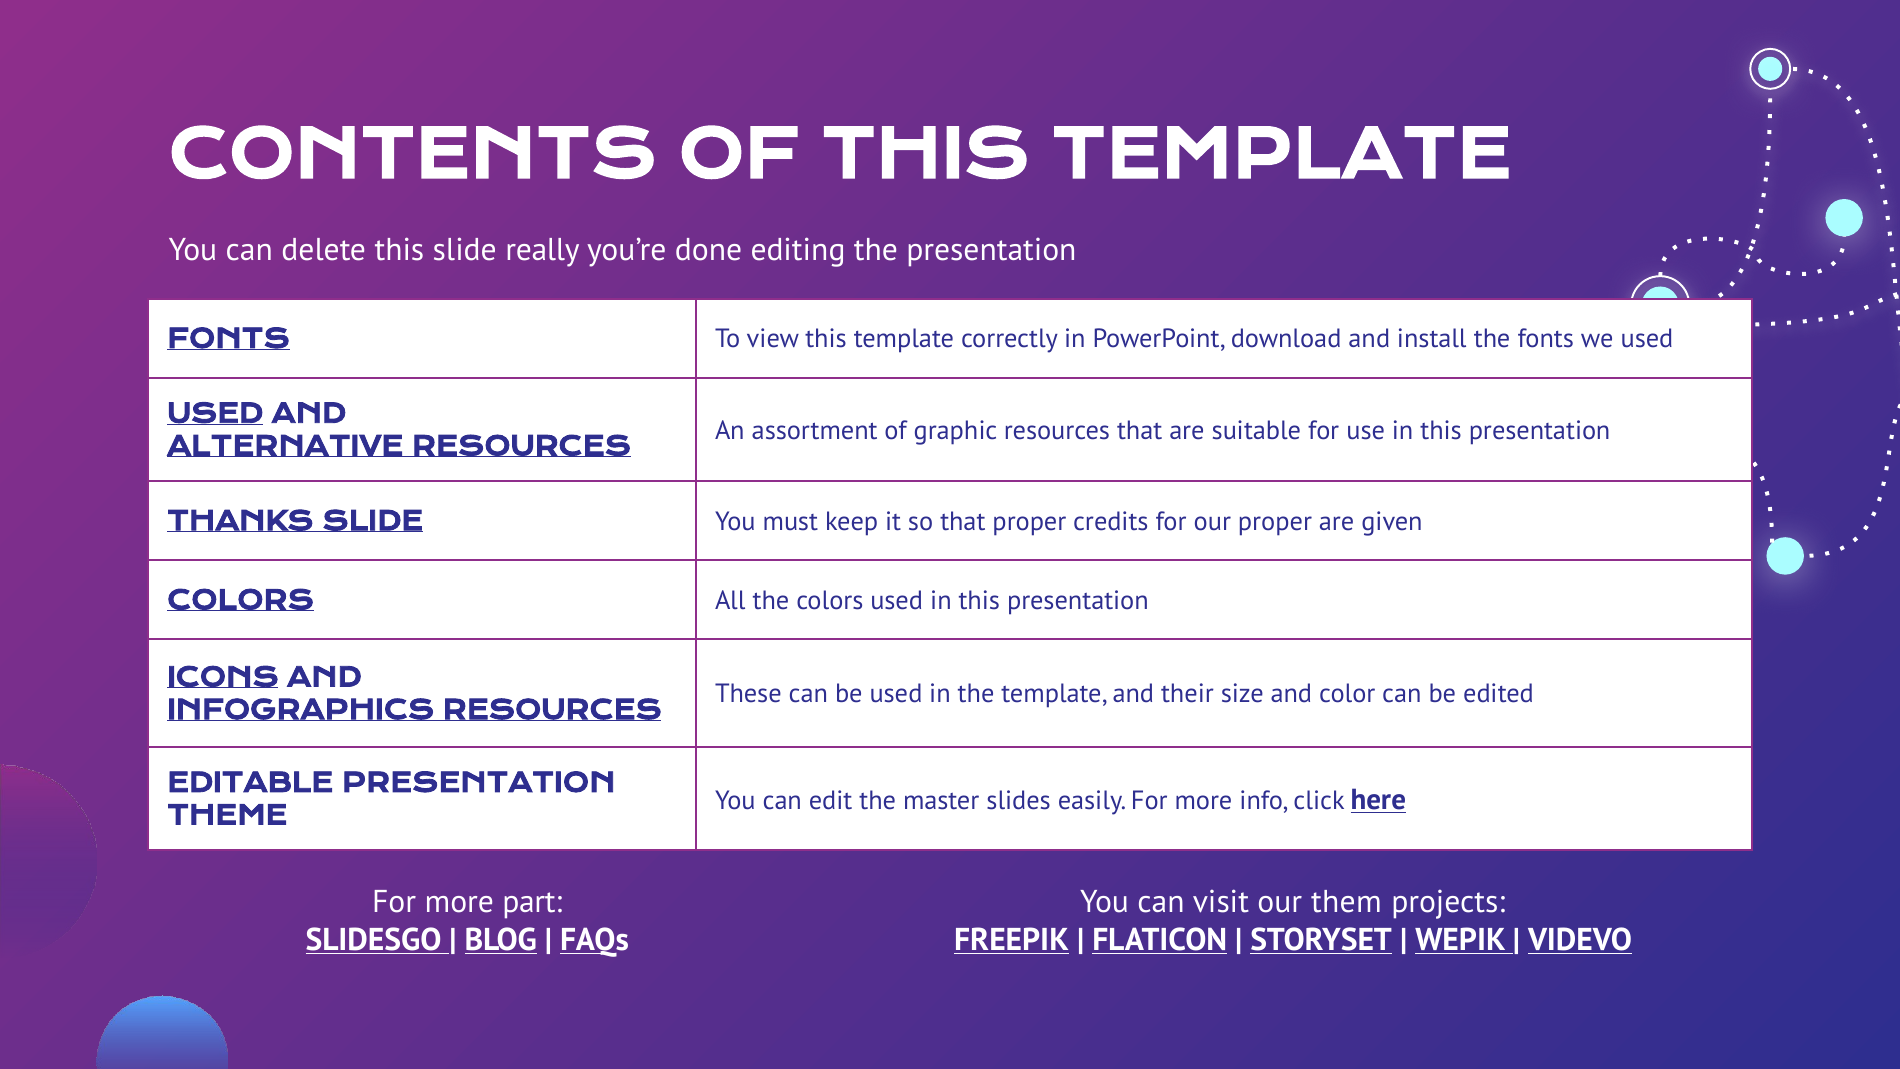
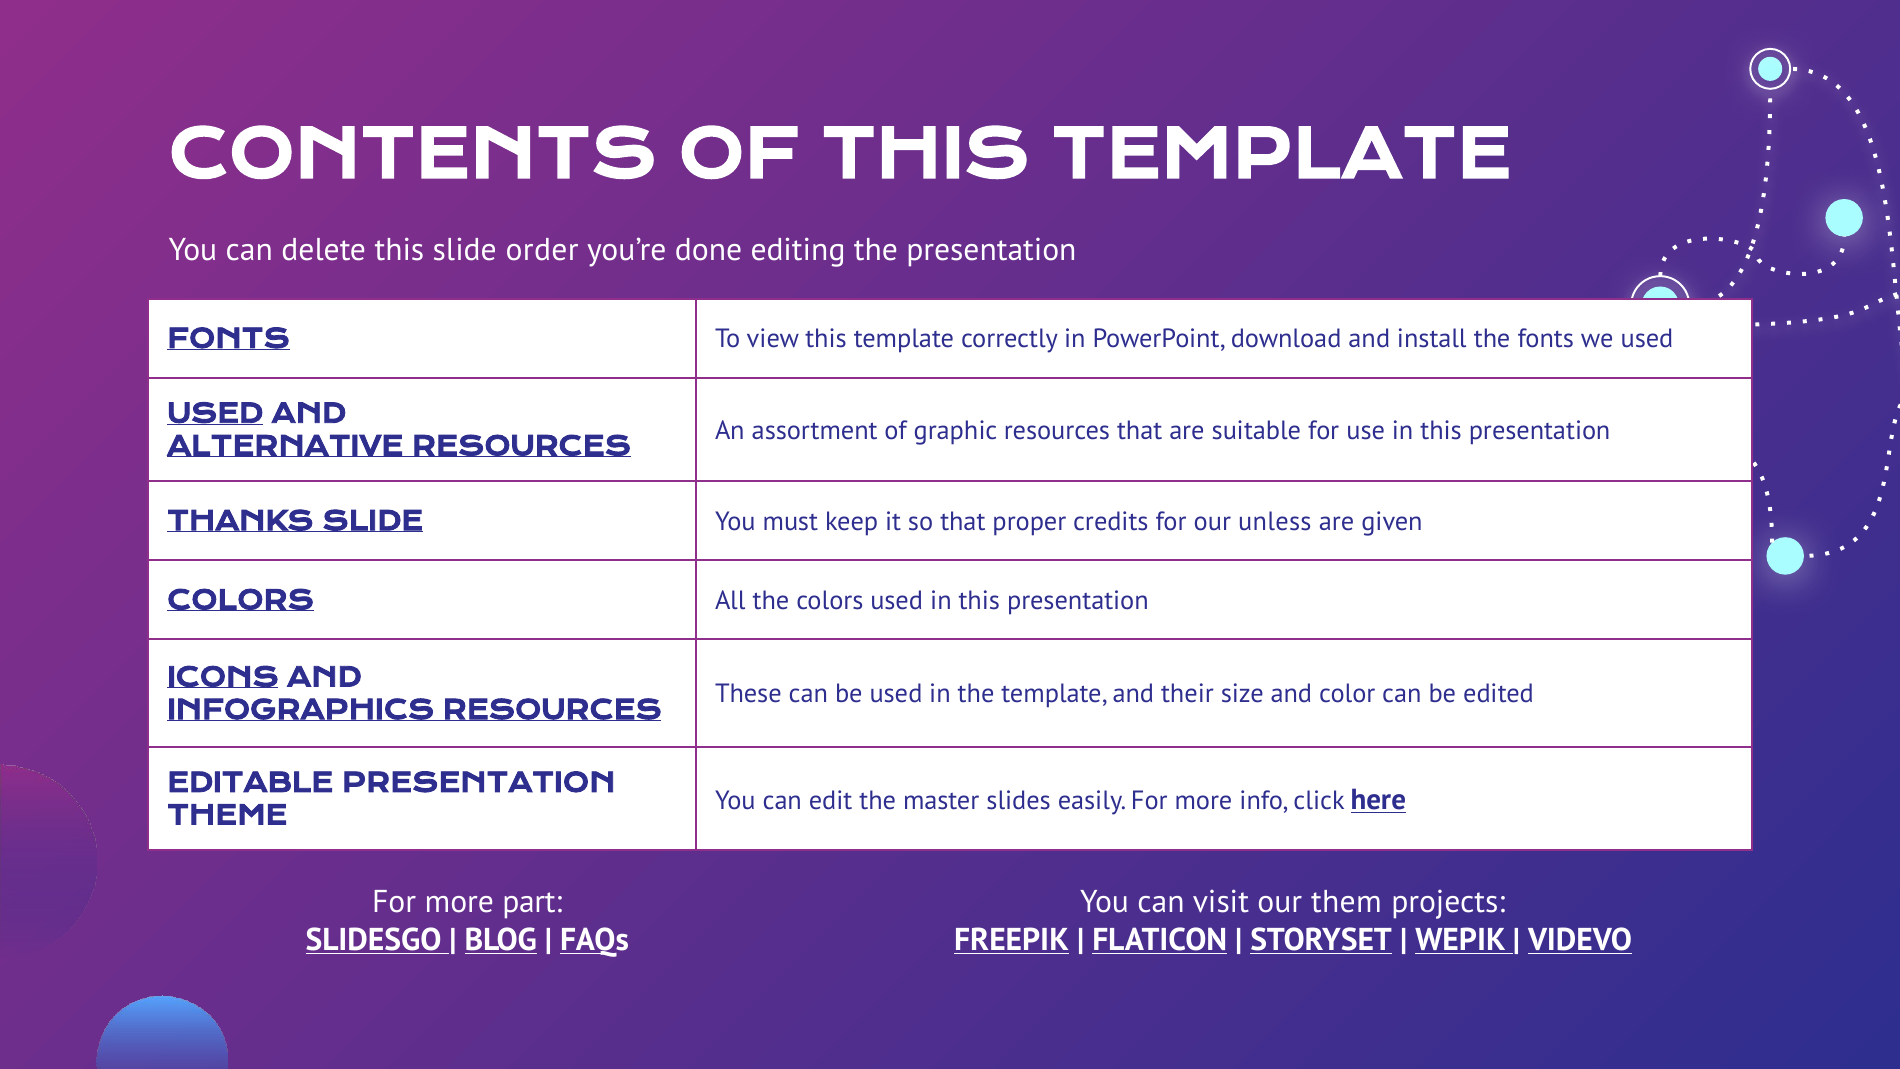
really: really -> order (542, 250)
our proper: proper -> unless (1275, 521)
